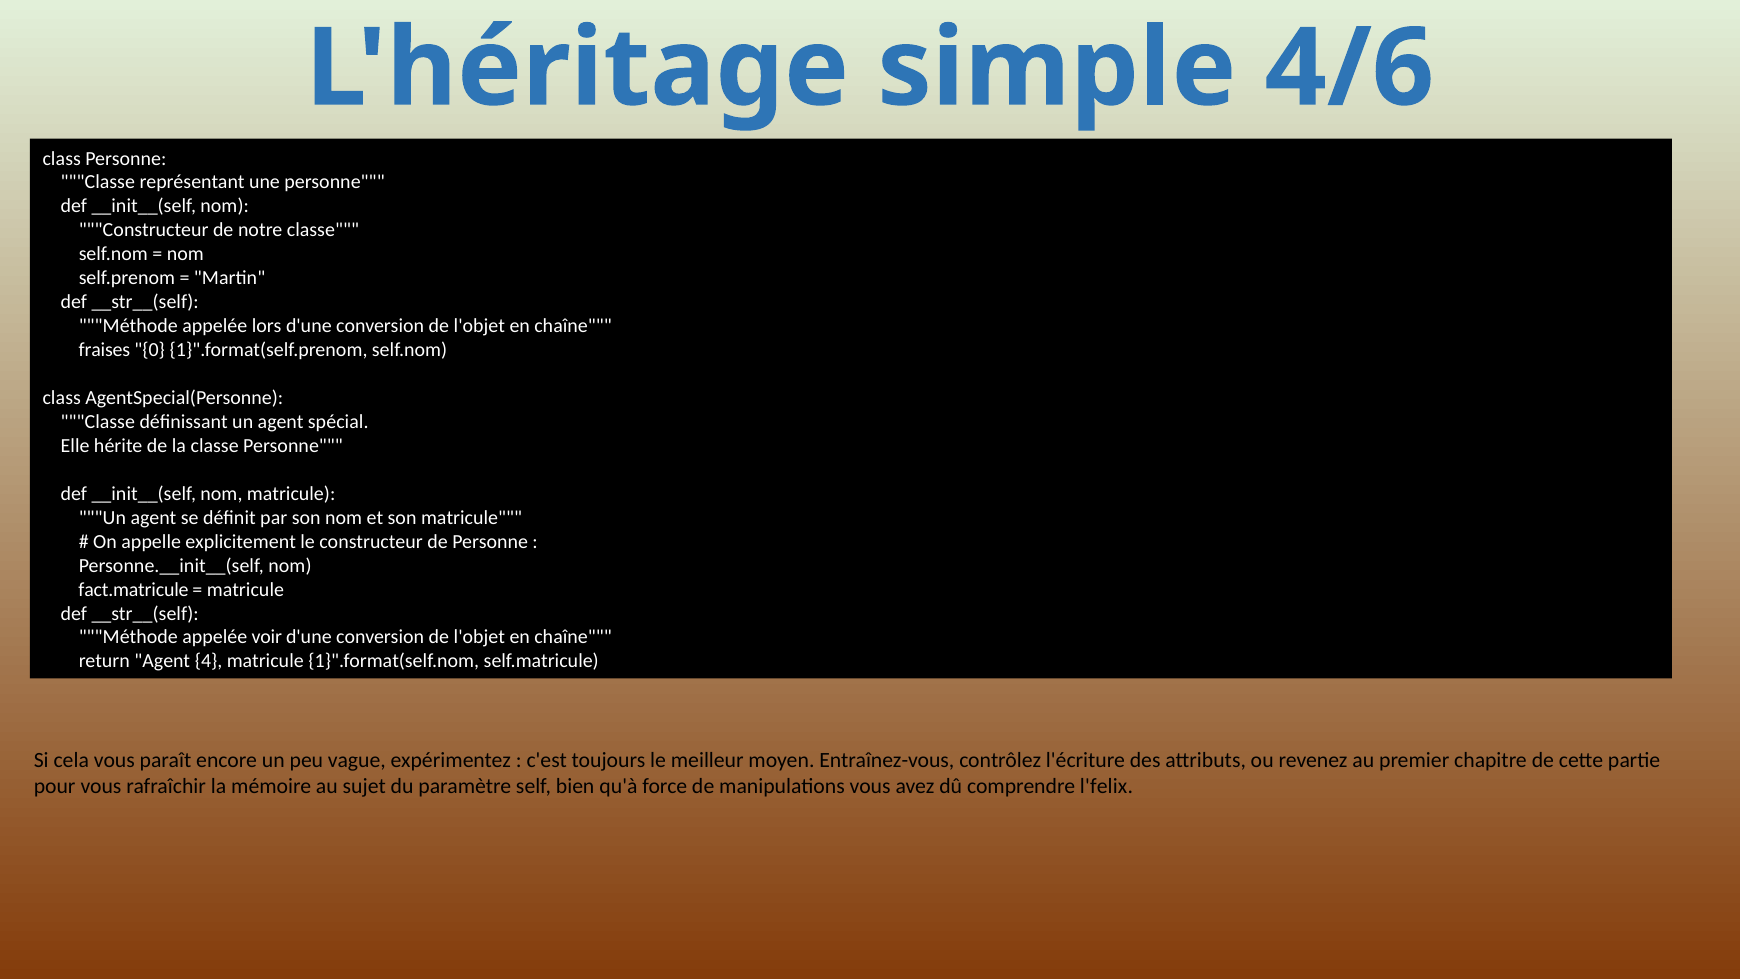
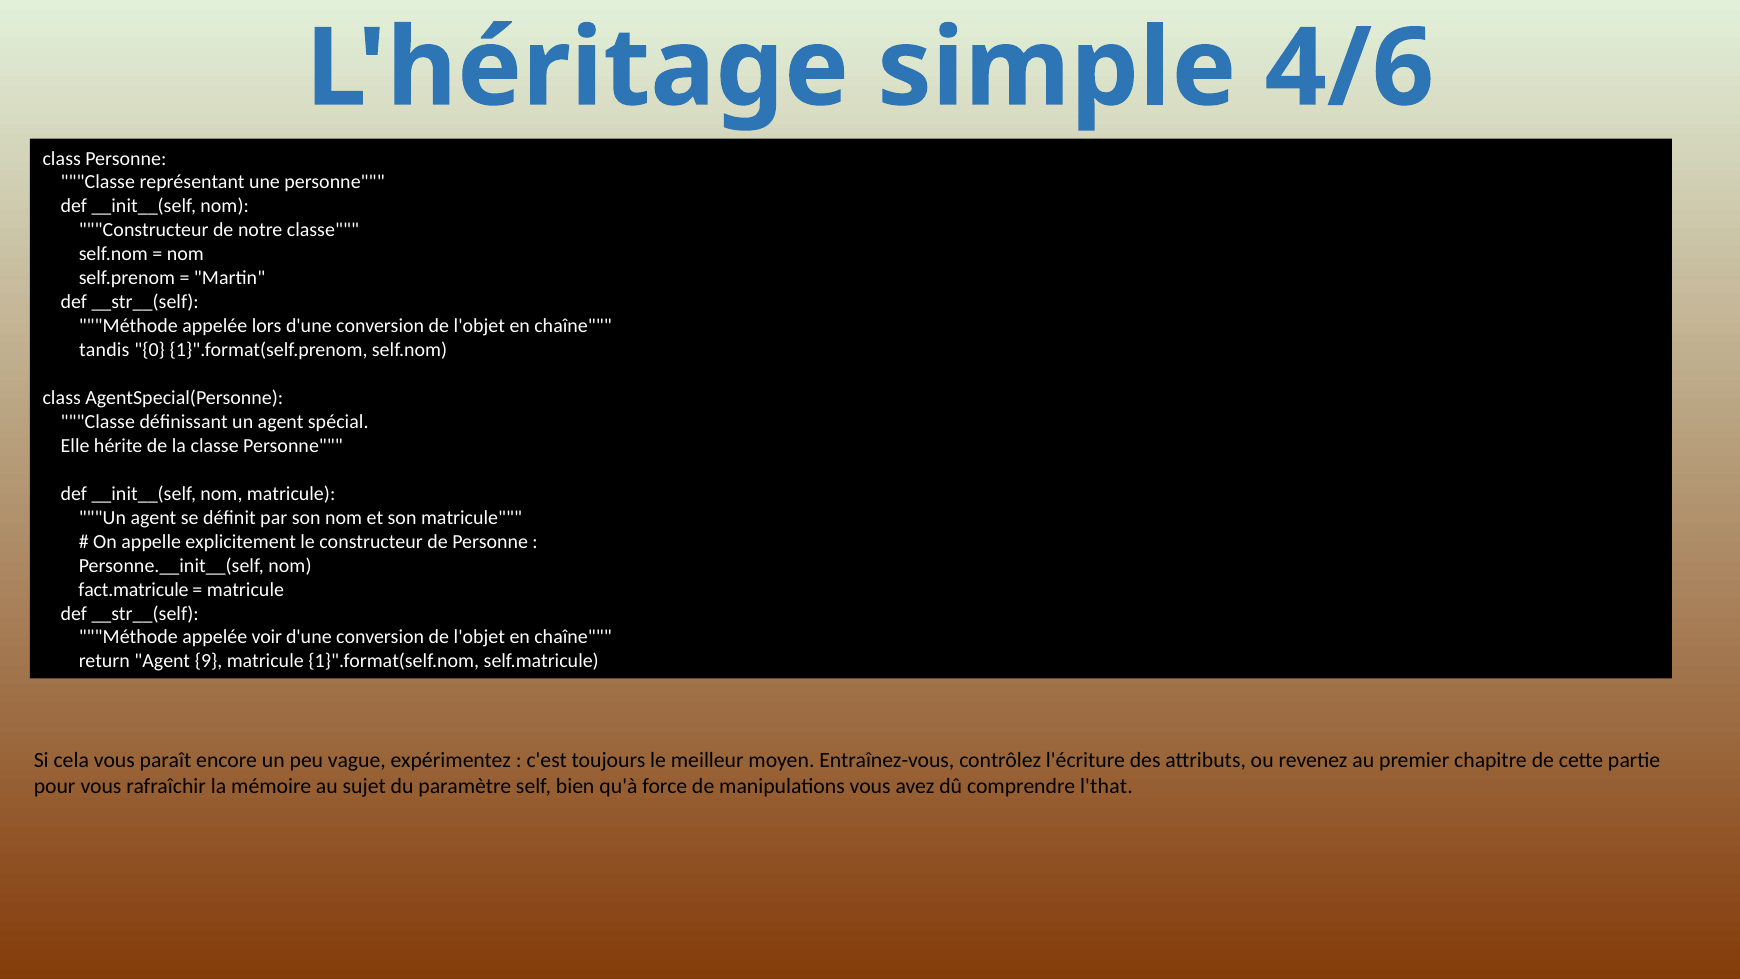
fraises: fraises -> tandis (104, 350)
4: 4 -> 9 (209, 661)
l'felix: l'felix -> l'that (1106, 786)
